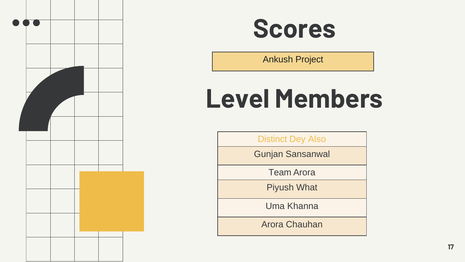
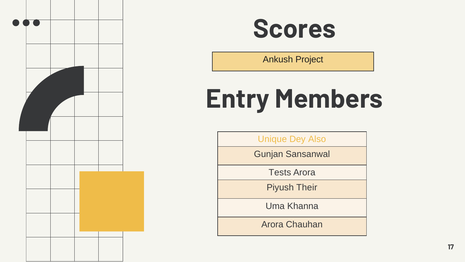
Level: Level -> Entry (238, 99)
Distinct: Distinct -> Unique (272, 139)
Team: Team -> Tests (280, 172)
What: What -> Their (307, 187)
